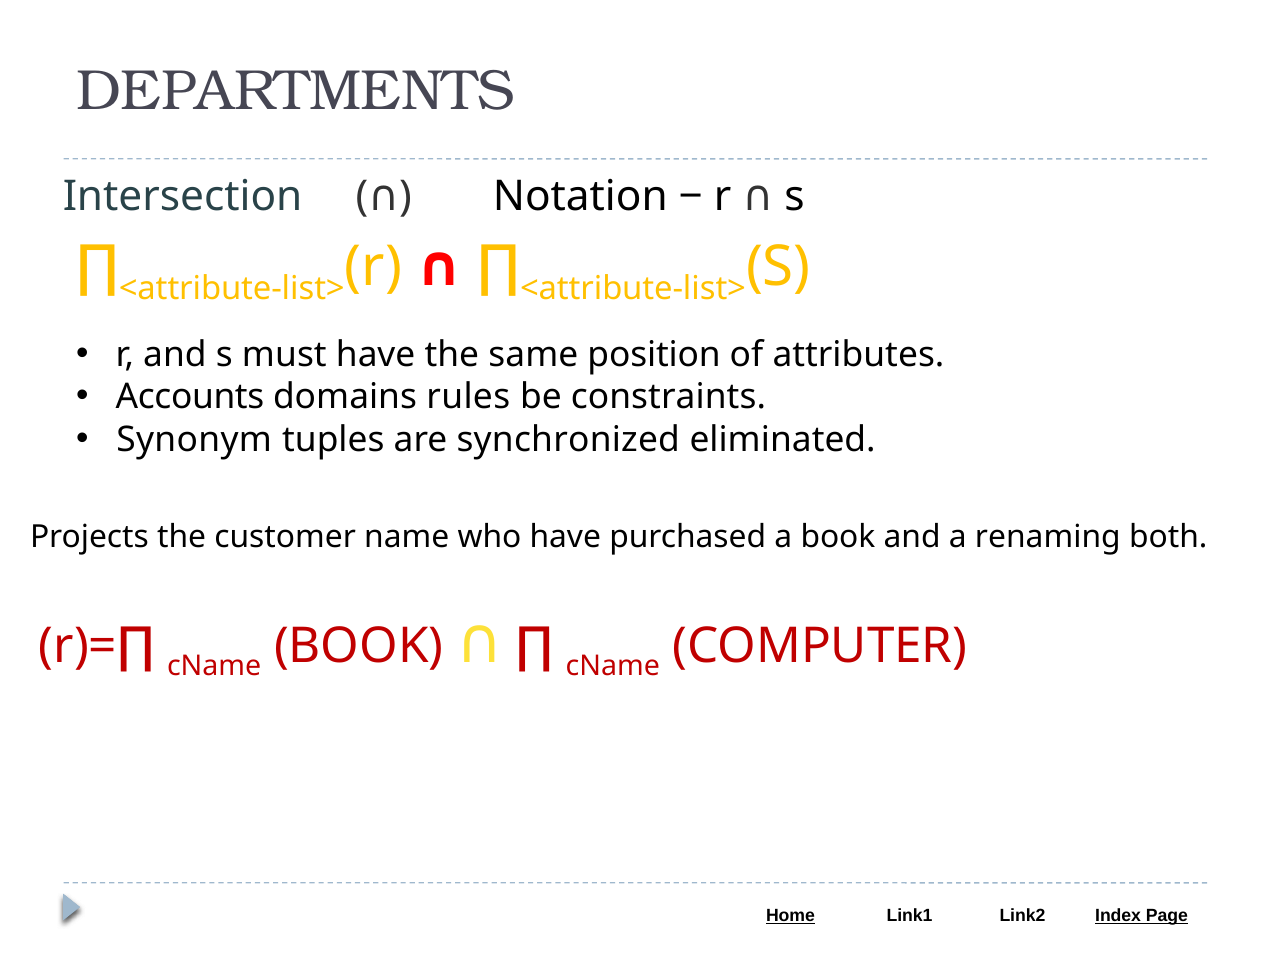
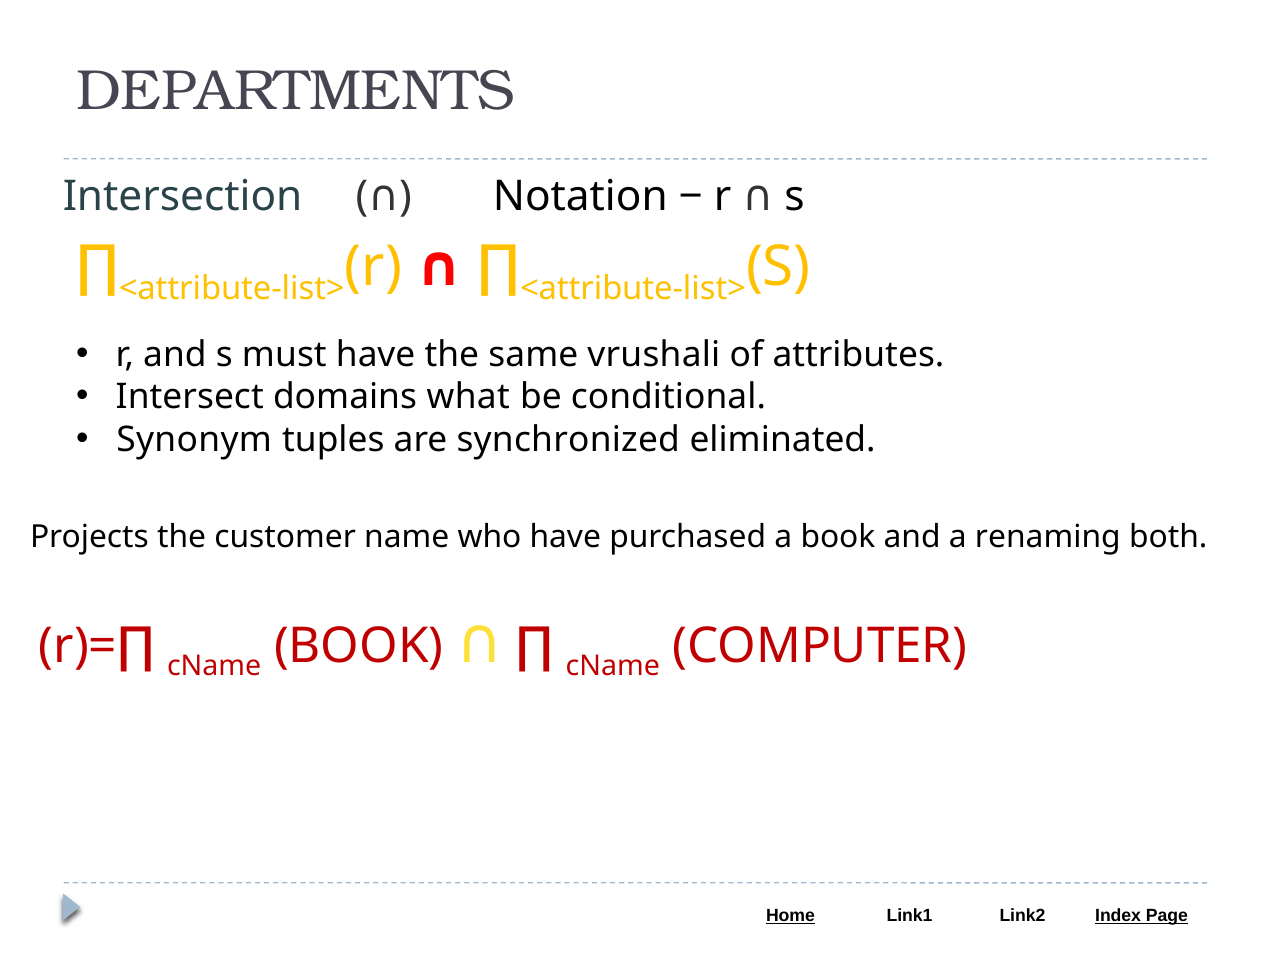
position: position -> vrushali (654, 355)
Accounts: Accounts -> Intersect (190, 397)
rules: rules -> what (468, 397)
constraints: constraints -> conditional (668, 397)
